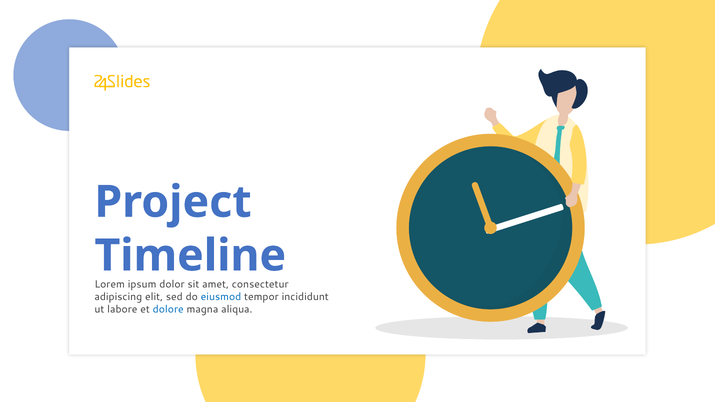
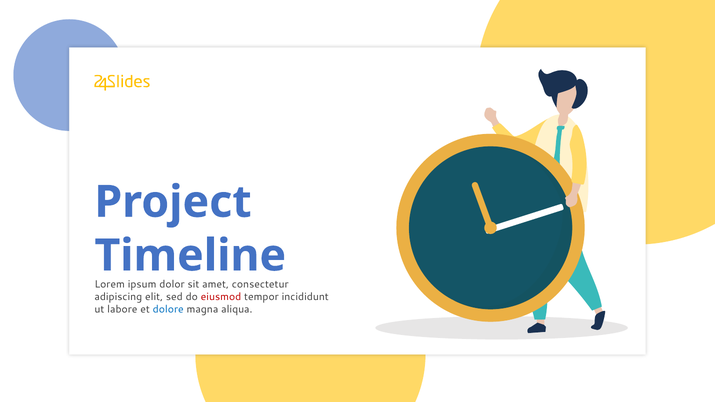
eiusmod colour: blue -> red (221, 297)
